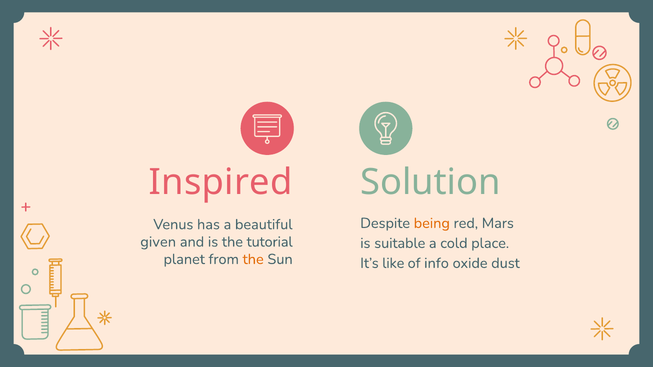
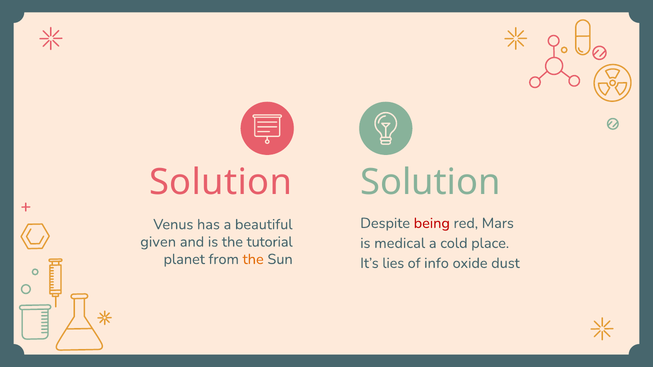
Inspired: Inspired -> Solution (221, 183)
being colour: orange -> red (432, 223)
suitable: suitable -> medical (400, 243)
like: like -> lies (393, 263)
